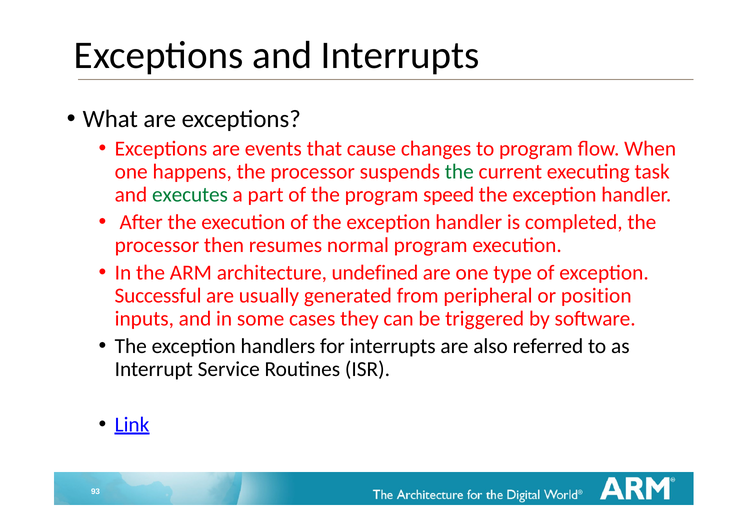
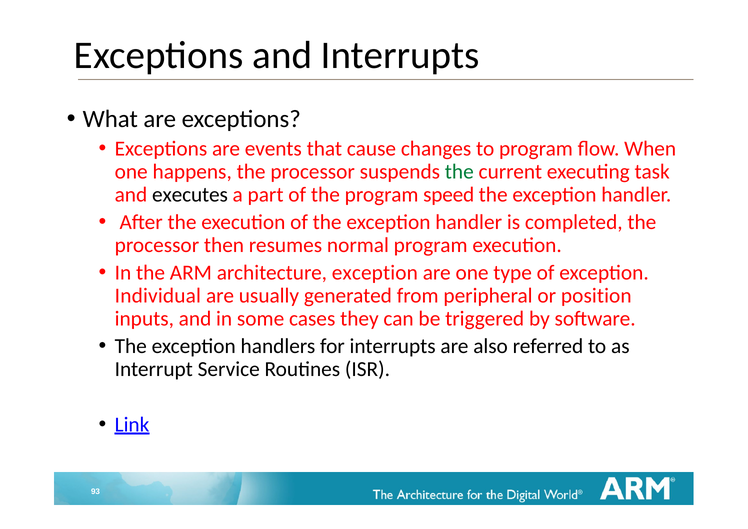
executes colour: green -> black (190, 195)
architecture undefined: undefined -> exception (375, 272)
Successful: Successful -> Individual (158, 295)
